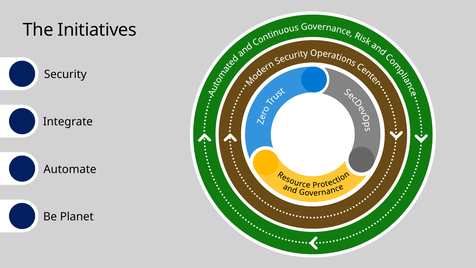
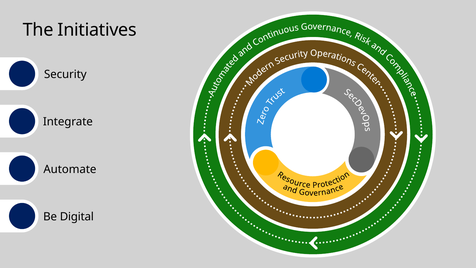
Planet: Planet -> Digital (77, 217)
